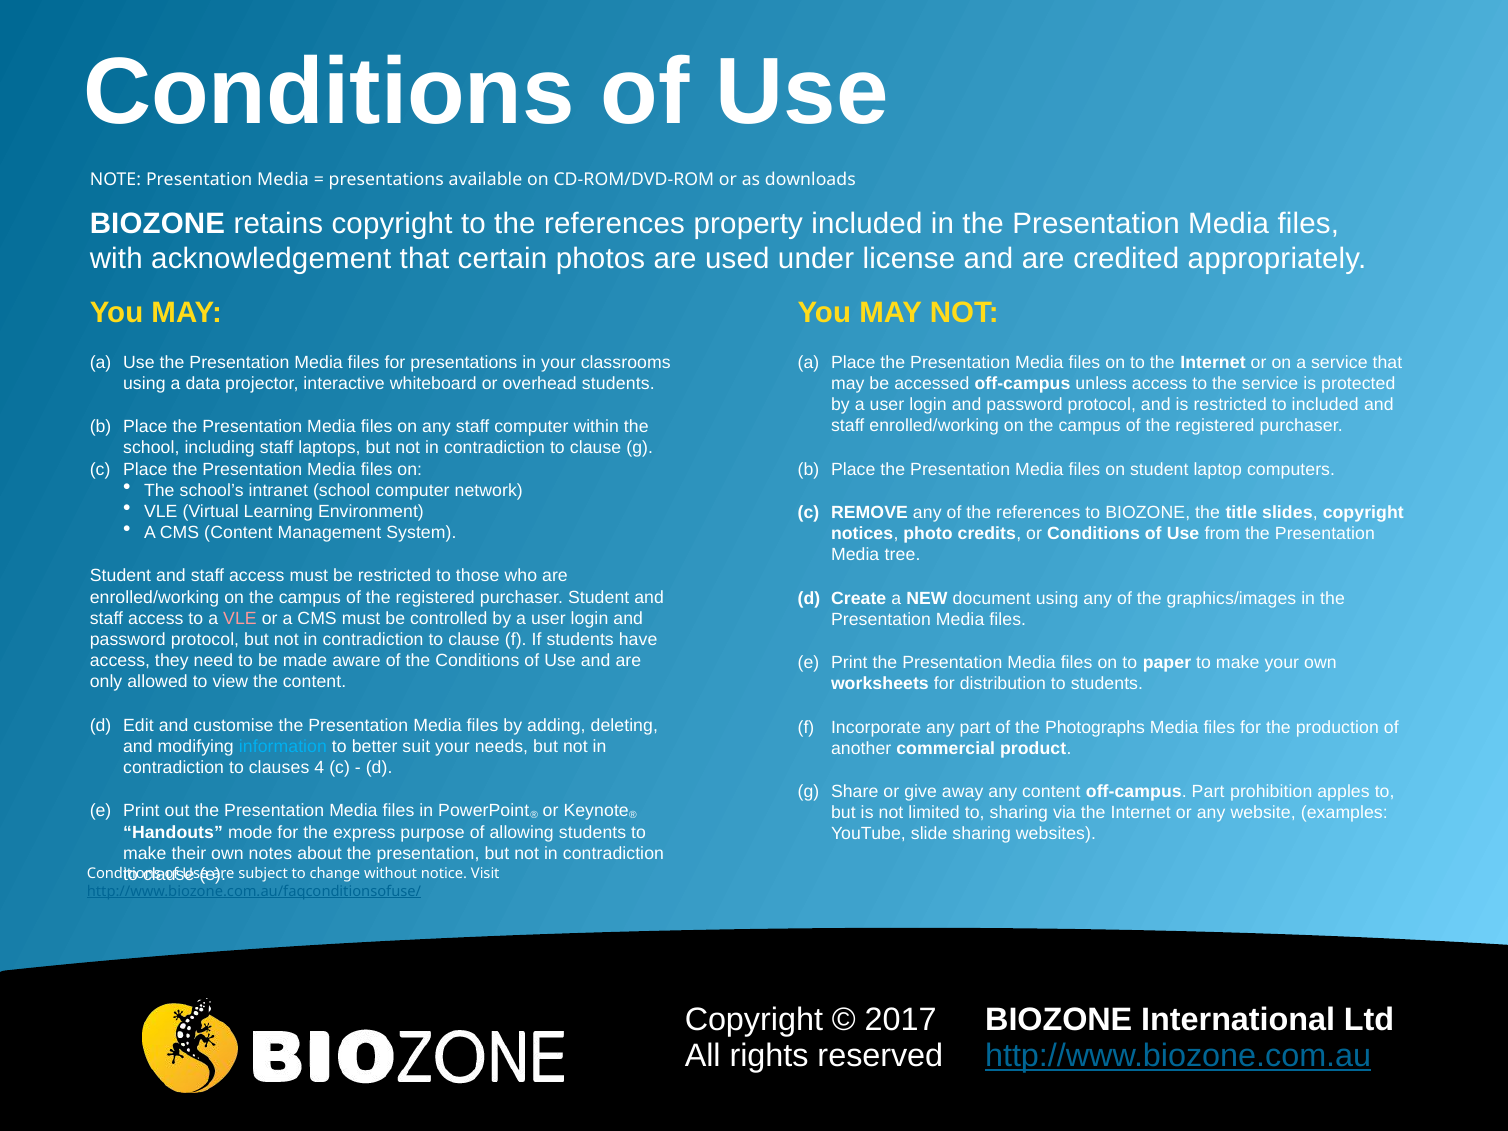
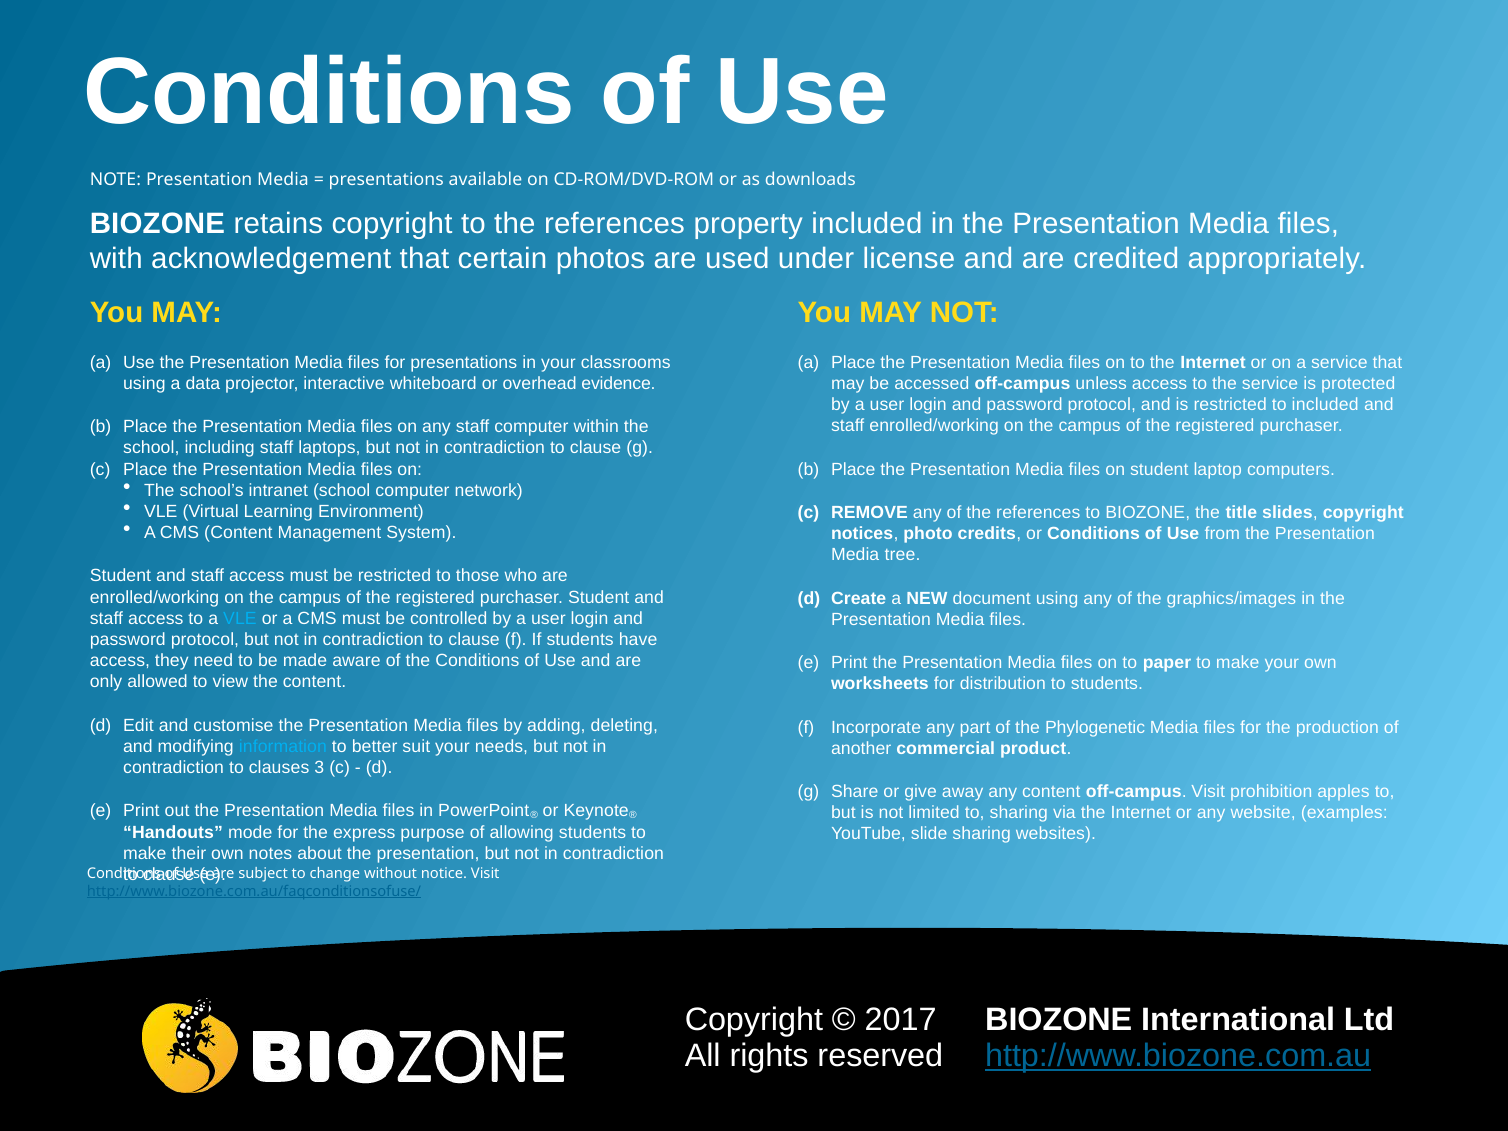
overhead students: students -> evidence (618, 383)
VLE colour: pink -> light blue (240, 619)
Photographs: Photographs -> Phylogenetic (1095, 727)
4: 4 -> 3 (319, 768)
off-campus Part: Part -> Visit (1208, 792)
